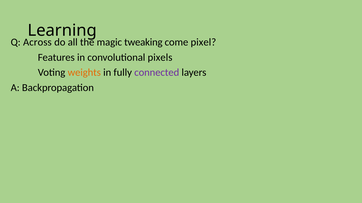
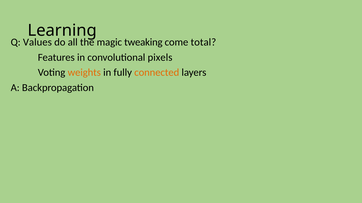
Across: Across -> Values (37, 42)
pixel: pixel -> total (203, 42)
connected colour: purple -> orange (157, 73)
